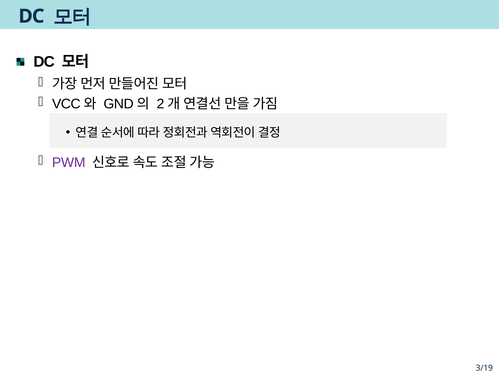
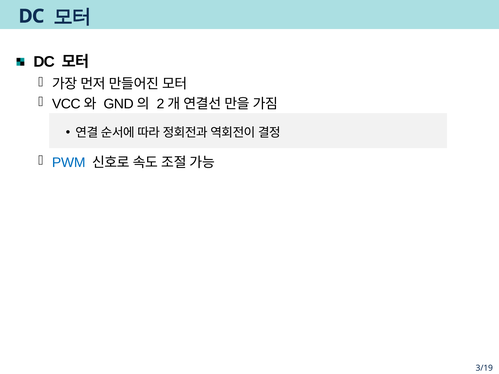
PWM colour: purple -> blue (69, 163)
